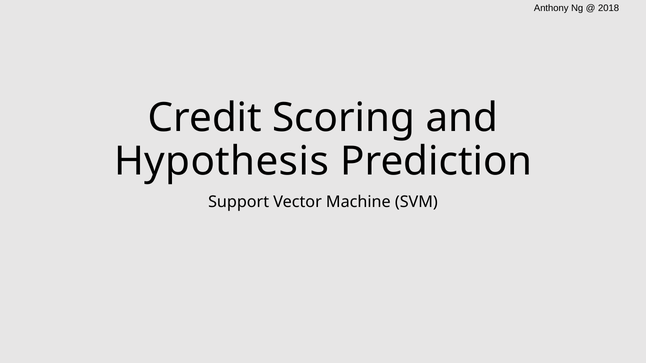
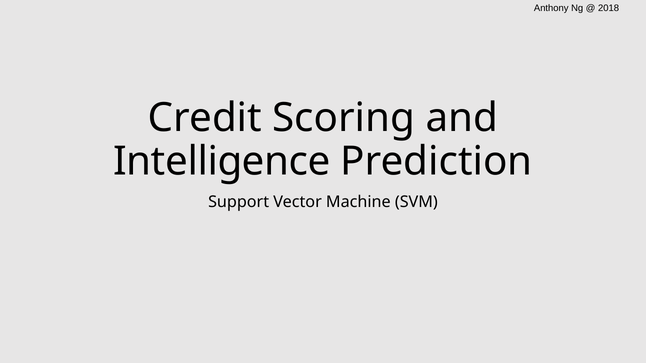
Hypothesis: Hypothesis -> Intelligence (222, 161)
